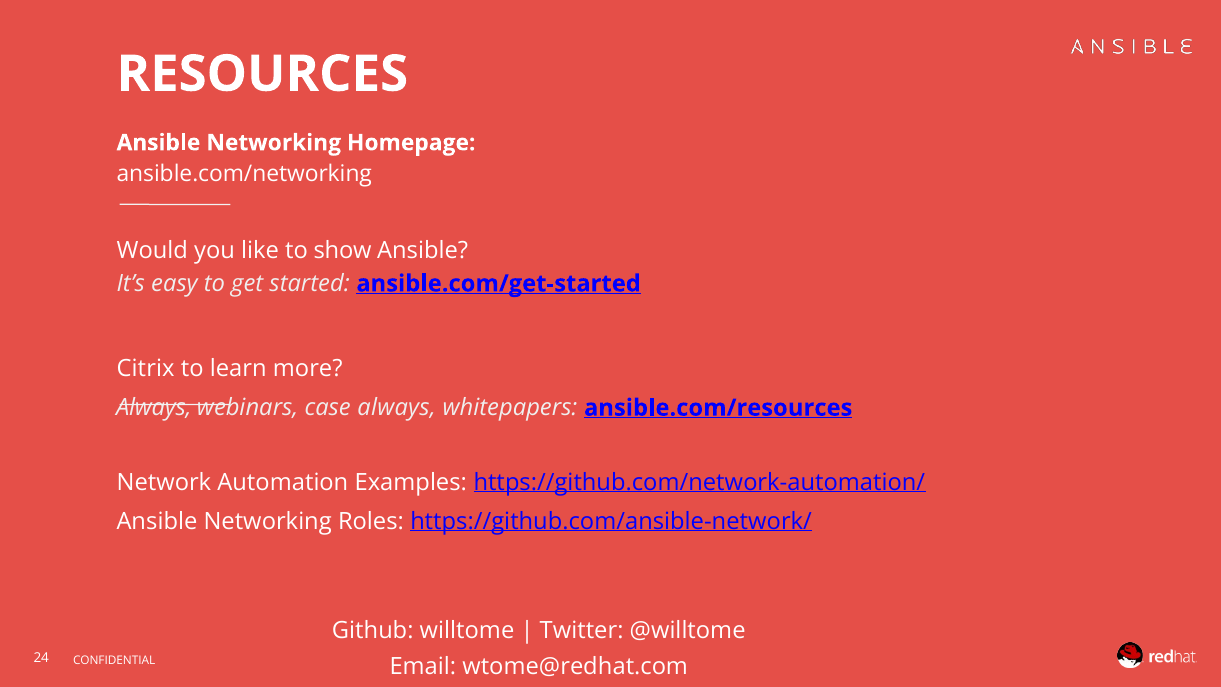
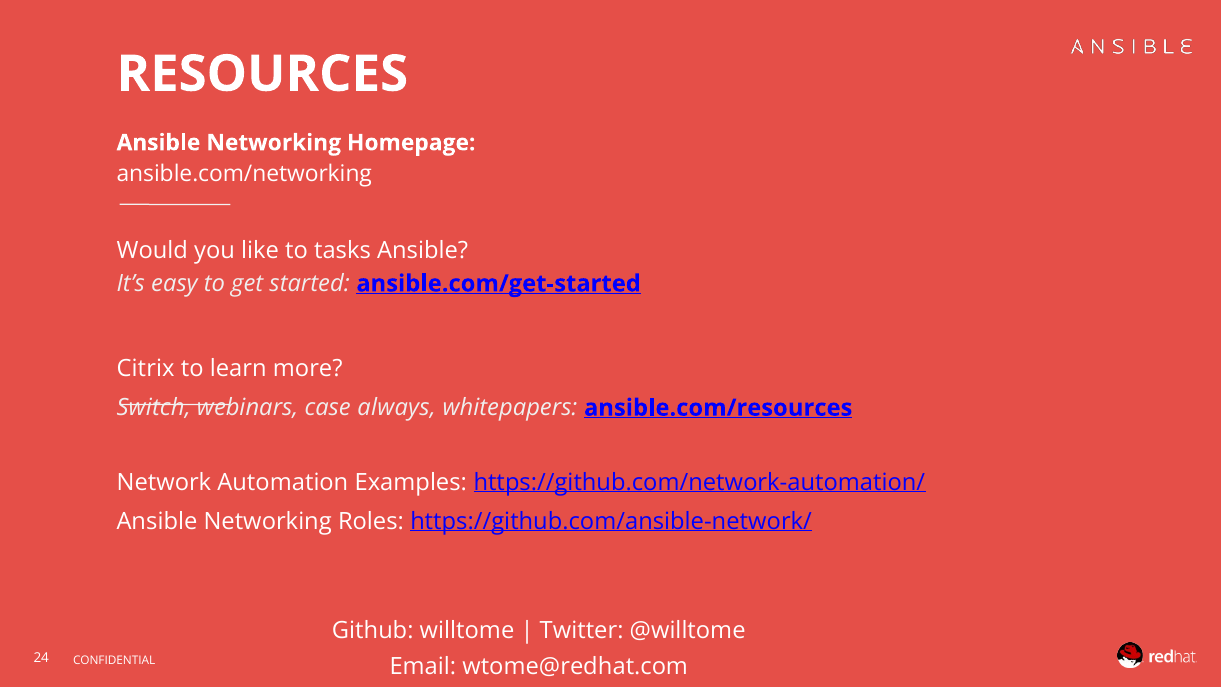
show: show -> tasks (342, 250)
Always: Always -> Switch (154, 408)
